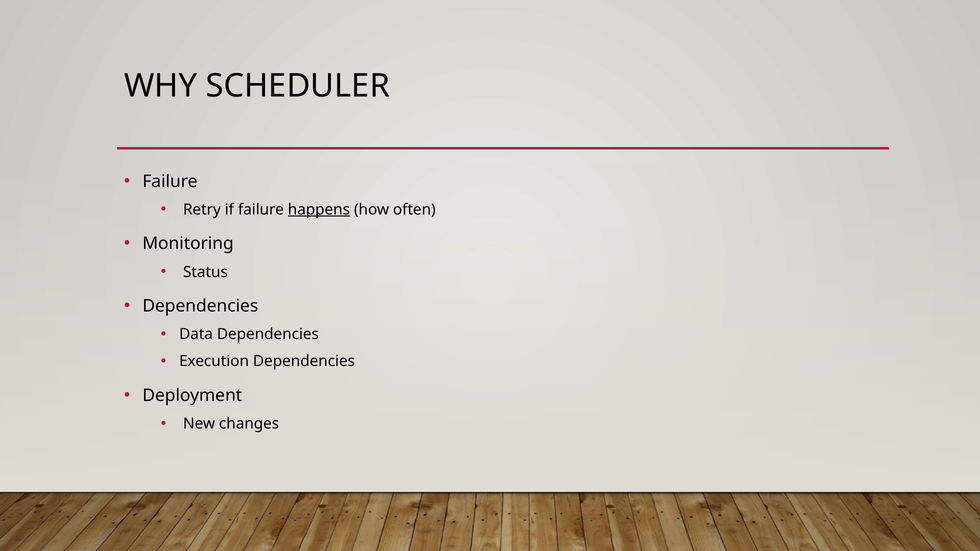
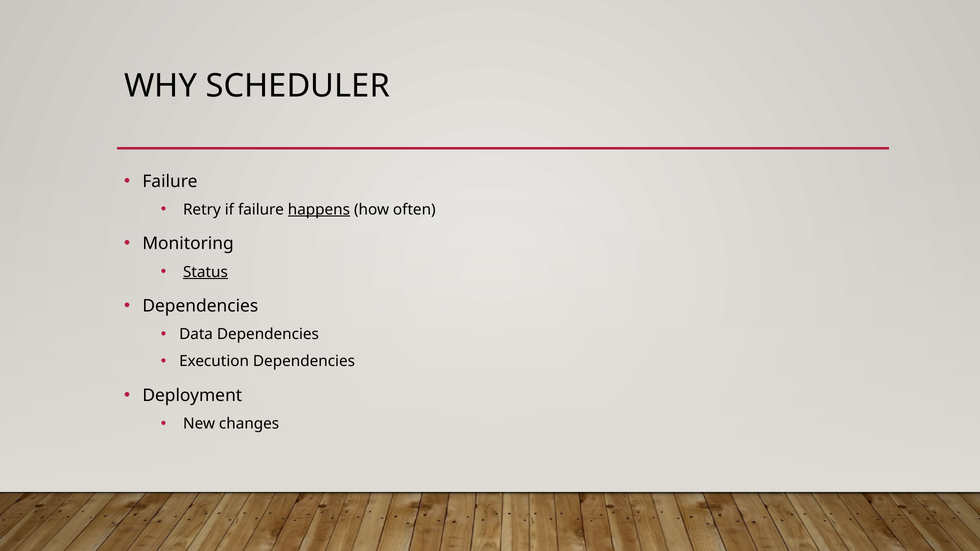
Status underline: none -> present (205, 272)
